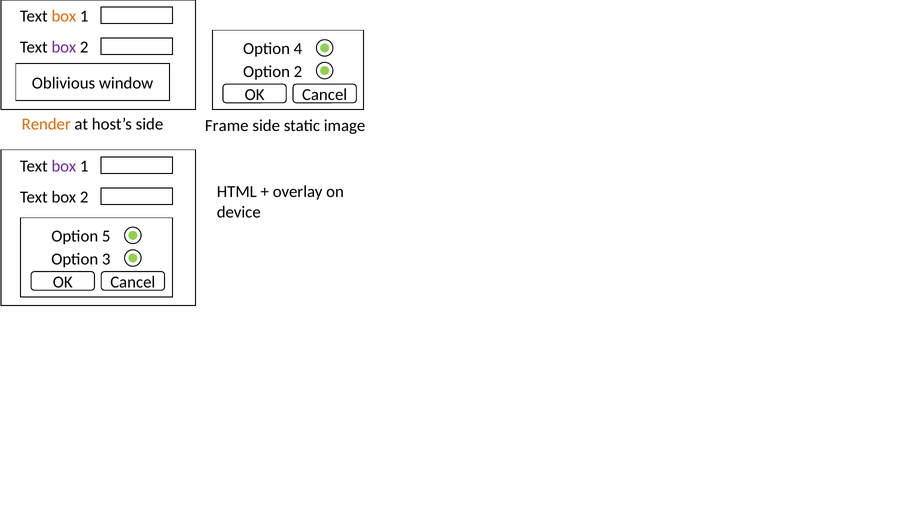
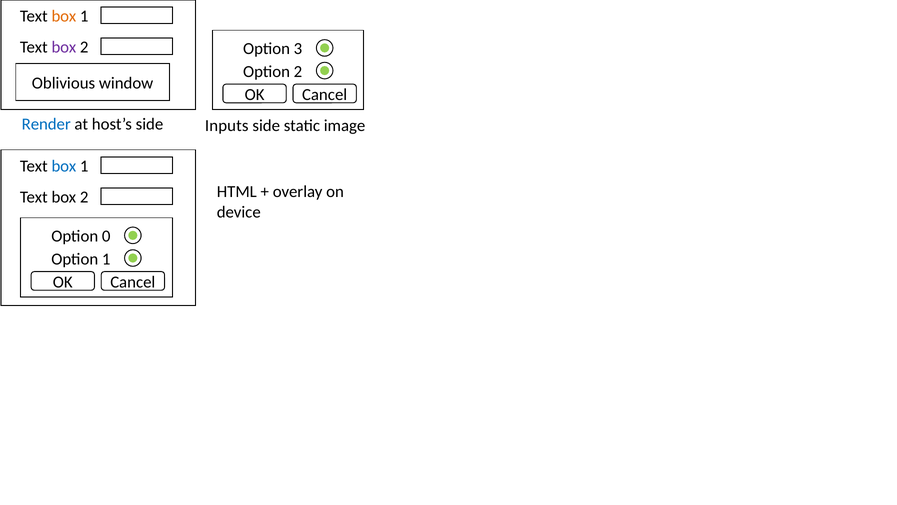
4: 4 -> 3 (298, 49)
Render colour: orange -> blue (46, 124)
Frame: Frame -> Inputs (227, 126)
box colour: purple -> blue (64, 166)
5: 5 -> 0 (106, 236)
Option 3: 3 -> 1 (106, 259)
